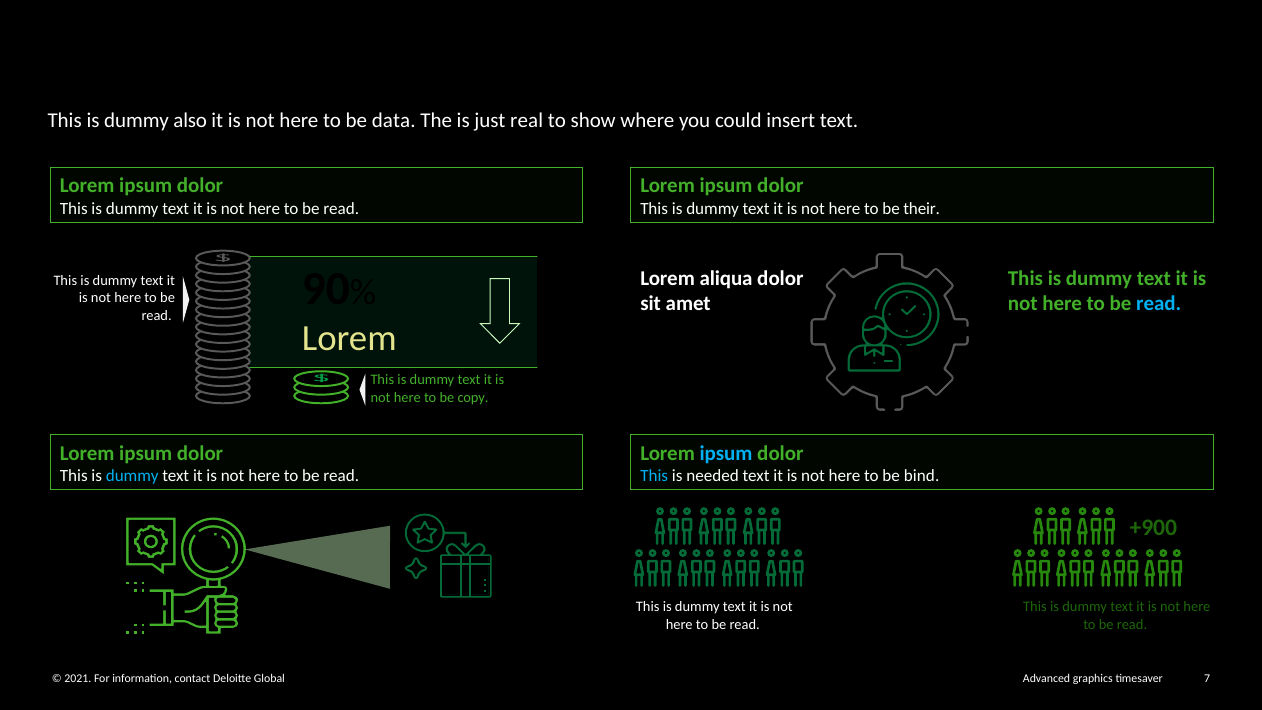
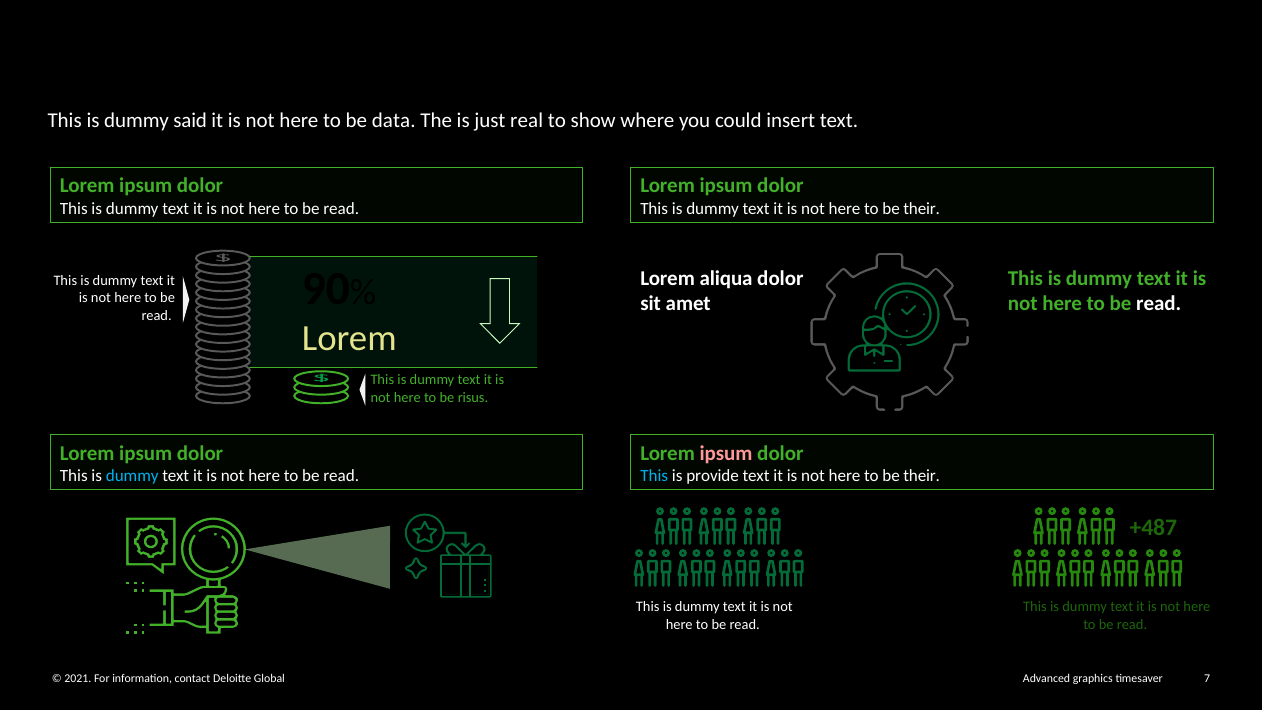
also: also -> said (190, 121)
read colour: light blue -> white (1159, 304)
copy: copy -> risus (473, 397)
ipsum colour: light blue -> pink (726, 453)
needed: needed -> provide (713, 476)
bind: bind -> their (922, 476)
+900: +900 -> +487 (1153, 528)
